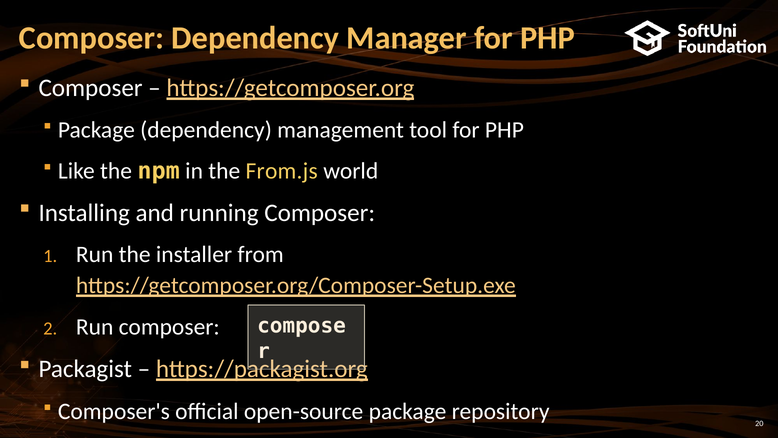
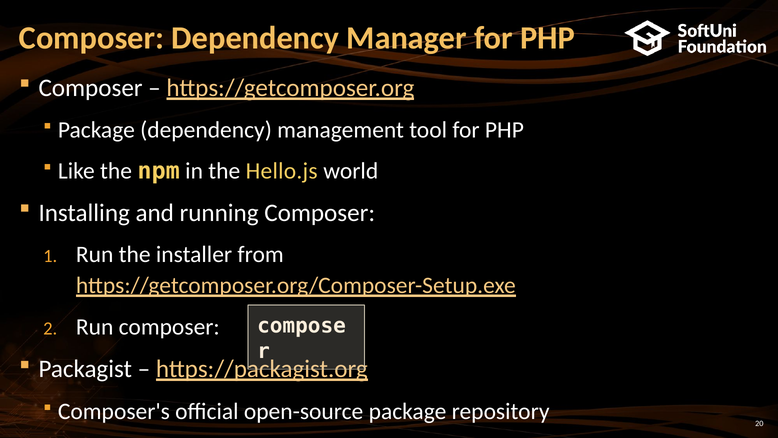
From.js: From.js -> Hello.js (282, 171)
